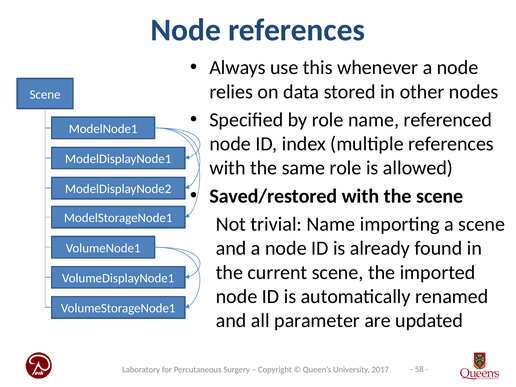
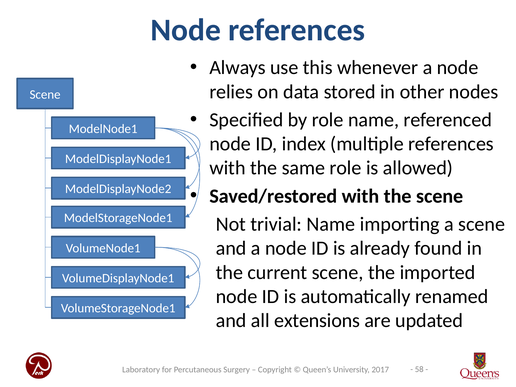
parameter: parameter -> extensions (317, 321)
